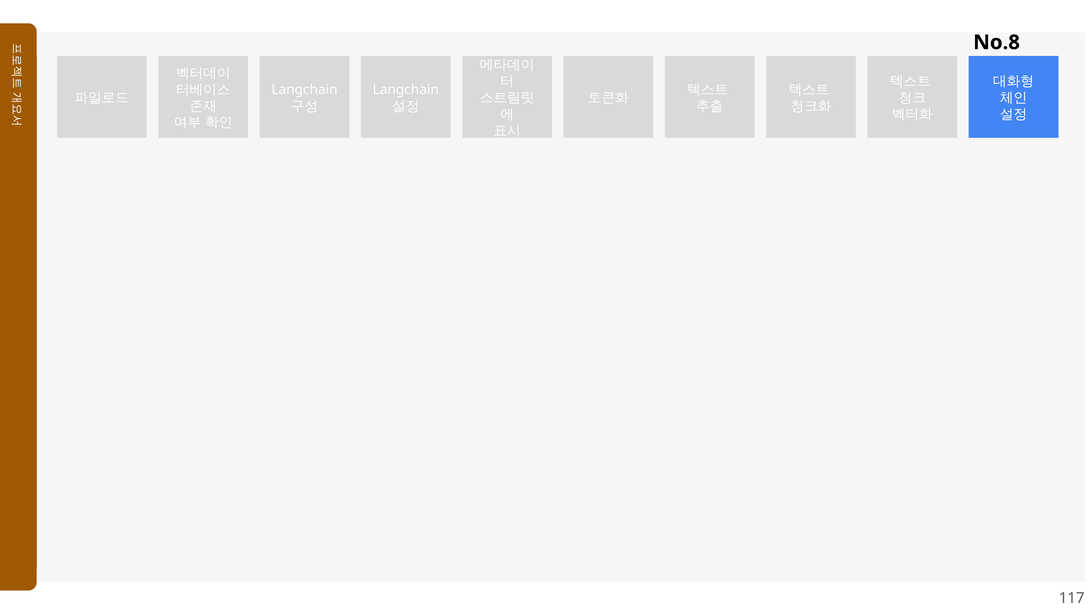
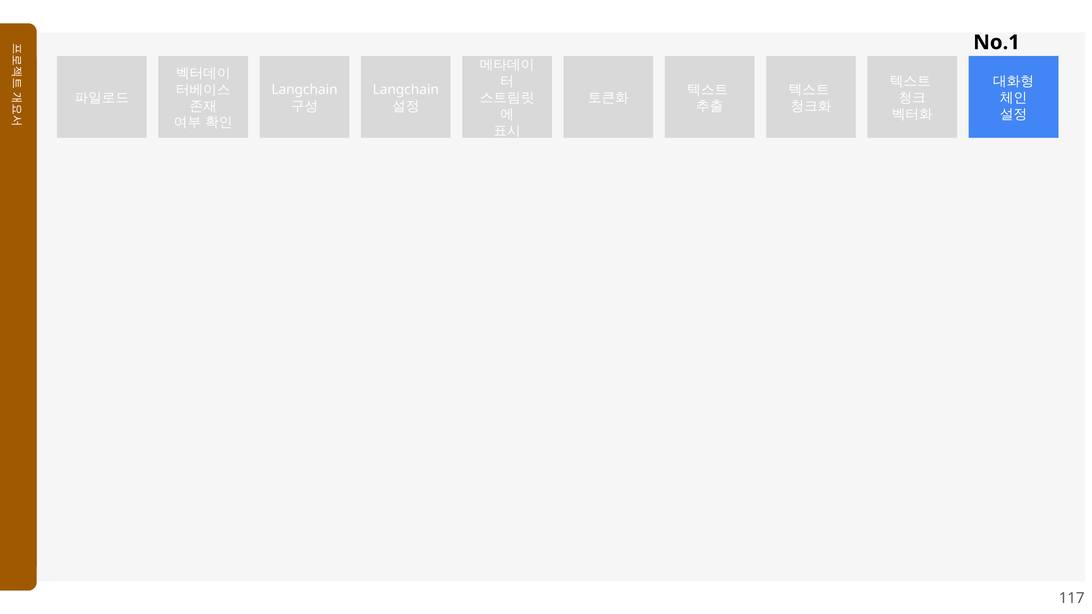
No.8: No.8 -> No.1 (997, 42)
